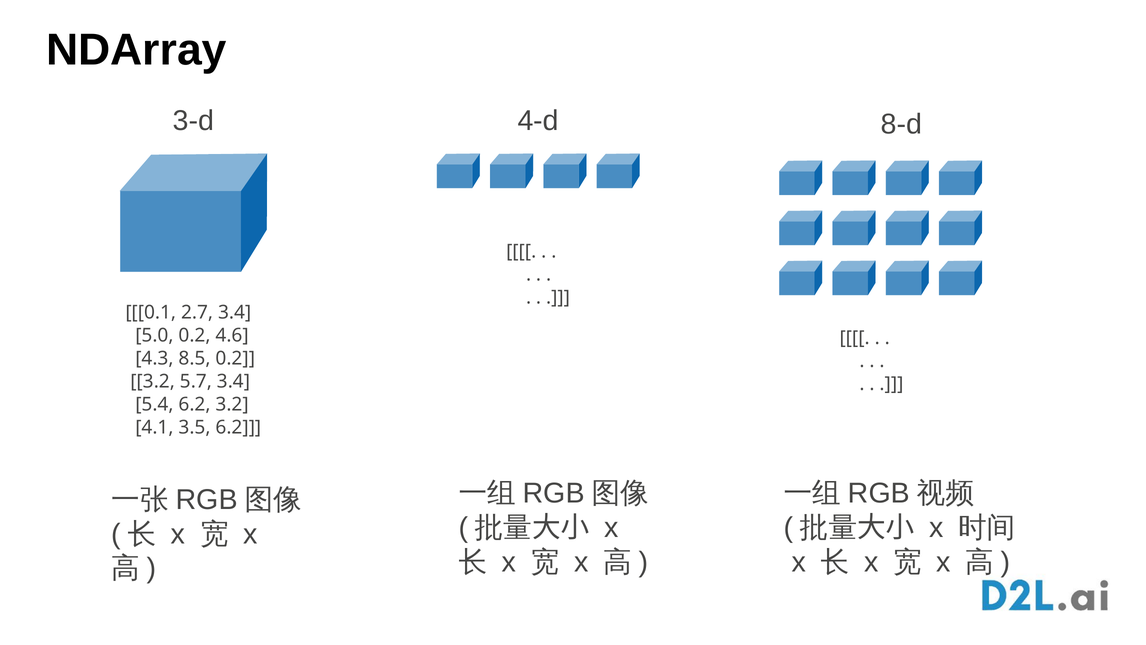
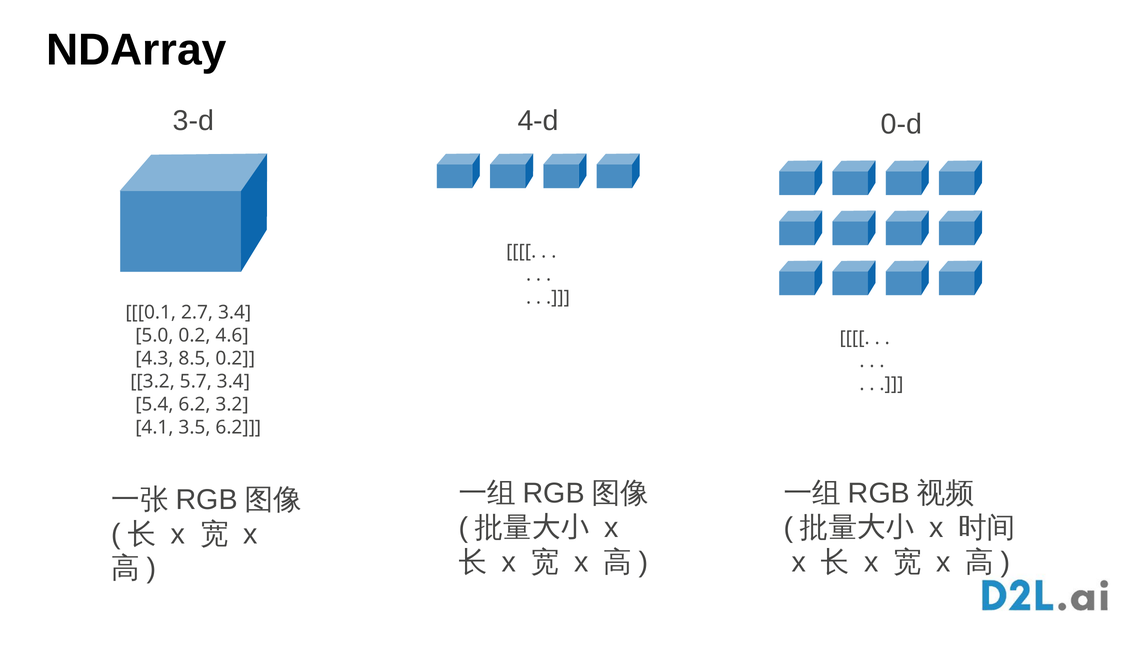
8-d: 8-d -> 0-d (902, 124)
